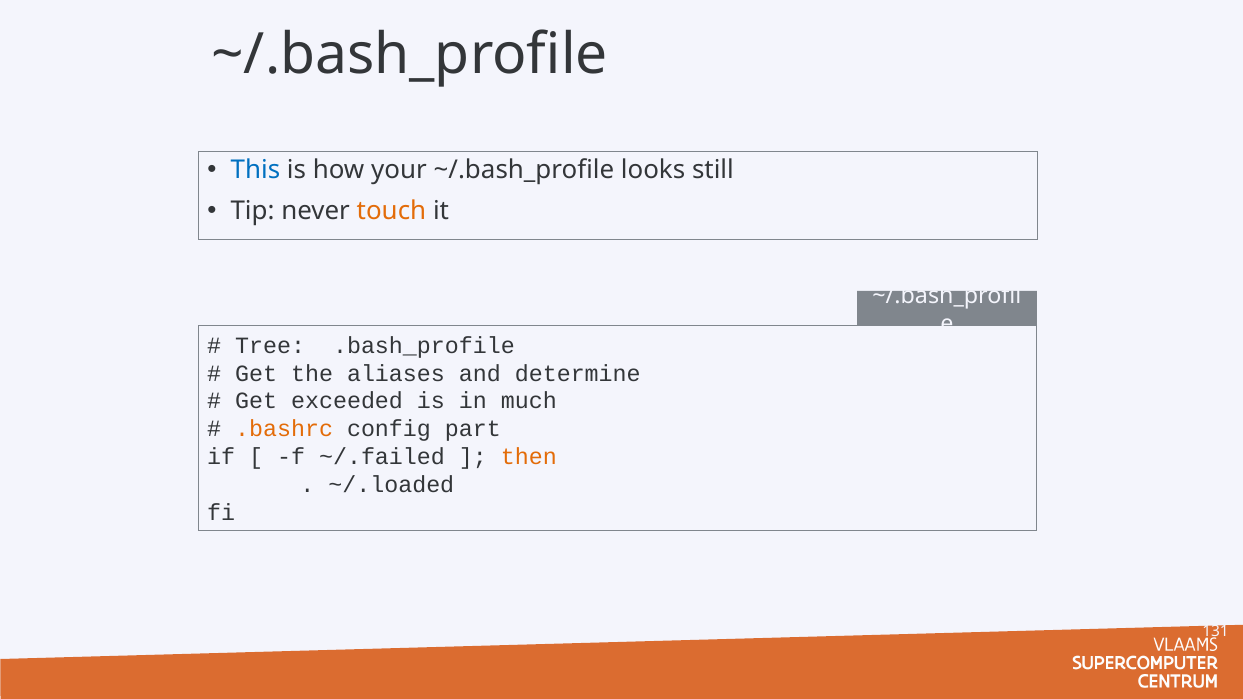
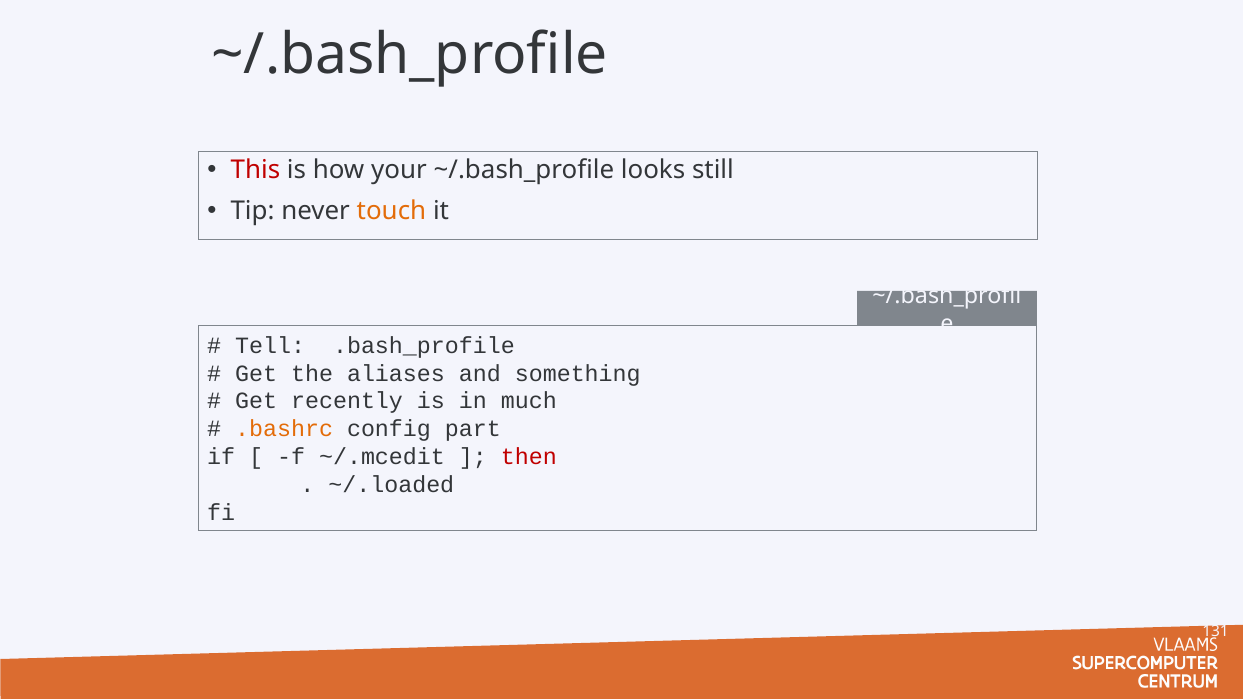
This colour: blue -> red (255, 170)
Tree: Tree -> Tell (270, 345)
determine: determine -> something (578, 373)
exceeded: exceeded -> recently (347, 401)
~/.failed: ~/.failed -> ~/.mcedit (382, 457)
then colour: orange -> red (529, 457)
